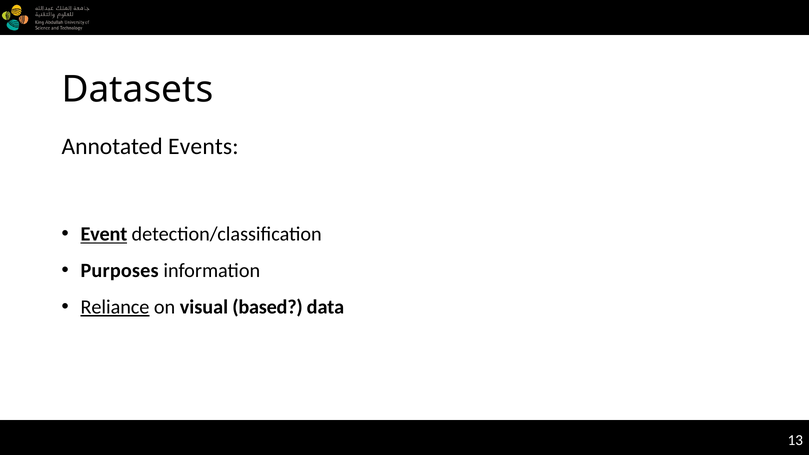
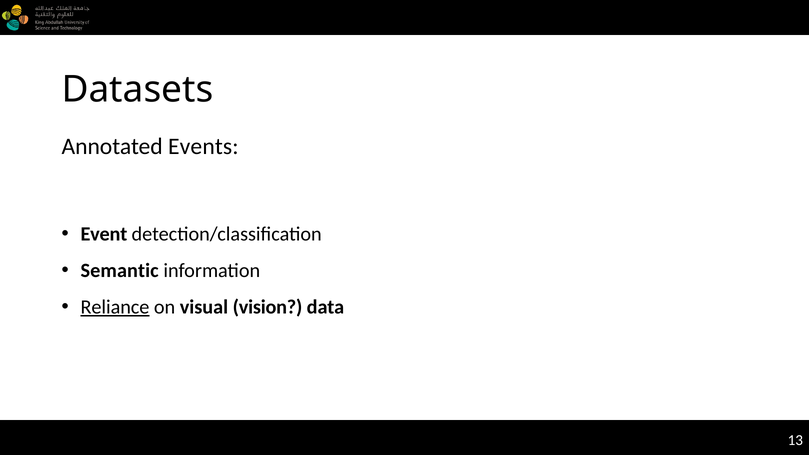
Event underline: present -> none (104, 234)
Purposes: Purposes -> Semantic (120, 271)
based: based -> vision (268, 307)
